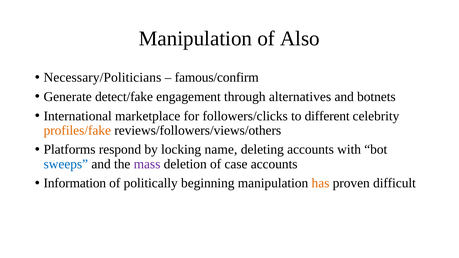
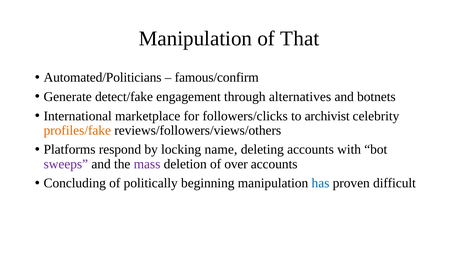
Also: Also -> That (300, 39)
Necessary/Politicians: Necessary/Politicians -> Automated/Politicians (103, 78)
different: different -> archivist (327, 116)
sweeps colour: blue -> purple (66, 164)
case: case -> over (236, 164)
Information: Information -> Concluding (75, 183)
has colour: orange -> blue (320, 183)
